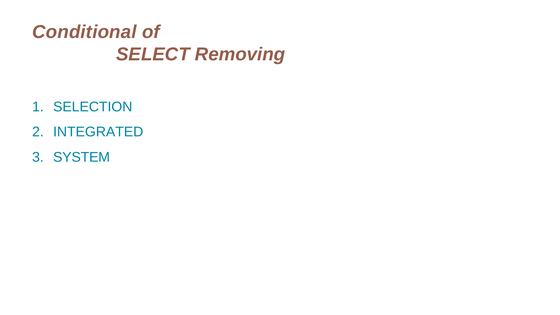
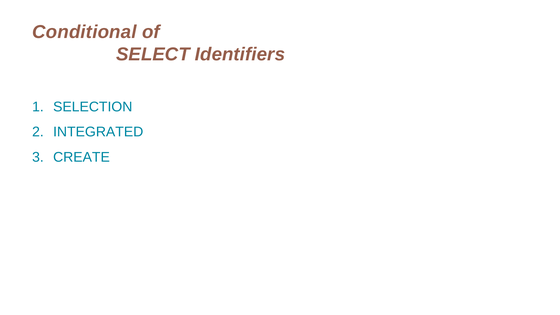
Removing: Removing -> Identifiers (240, 54)
SYSTEM: SYSTEM -> CREATE (81, 157)
